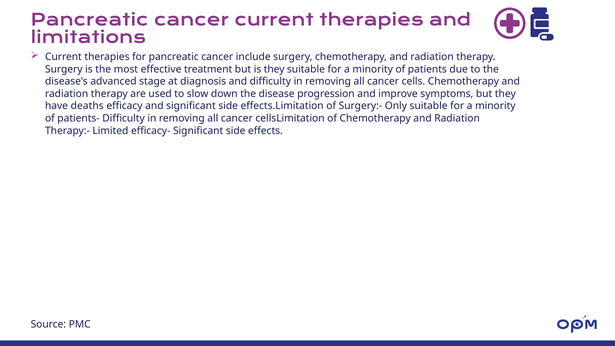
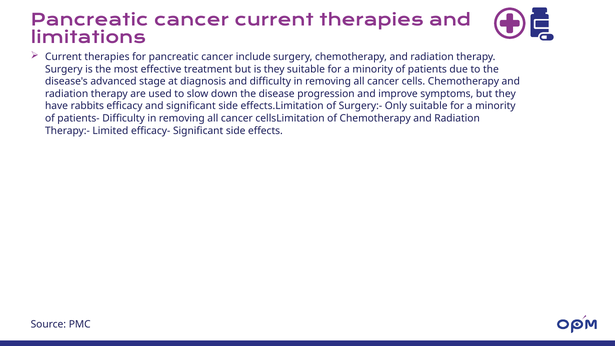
deaths: deaths -> rabbits (87, 106)
